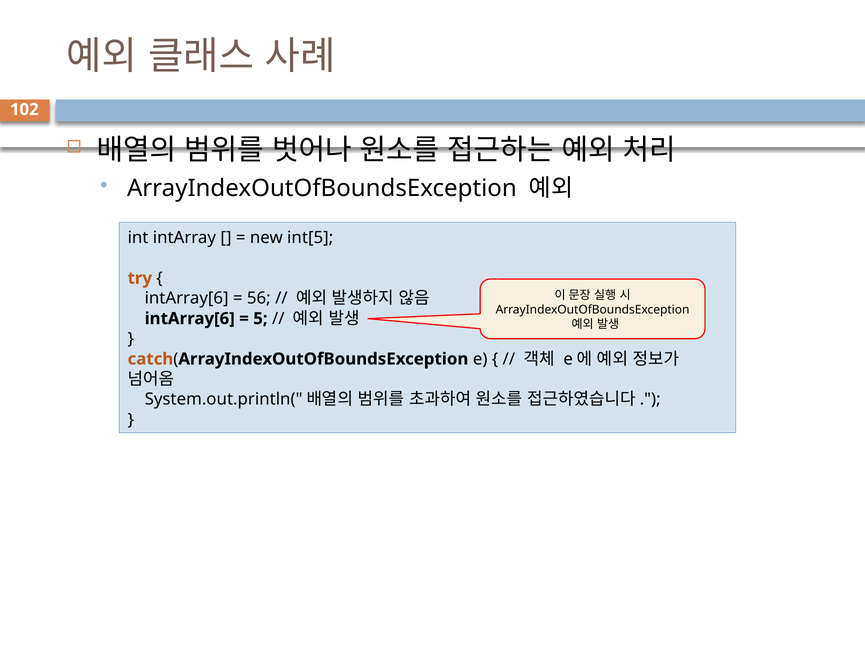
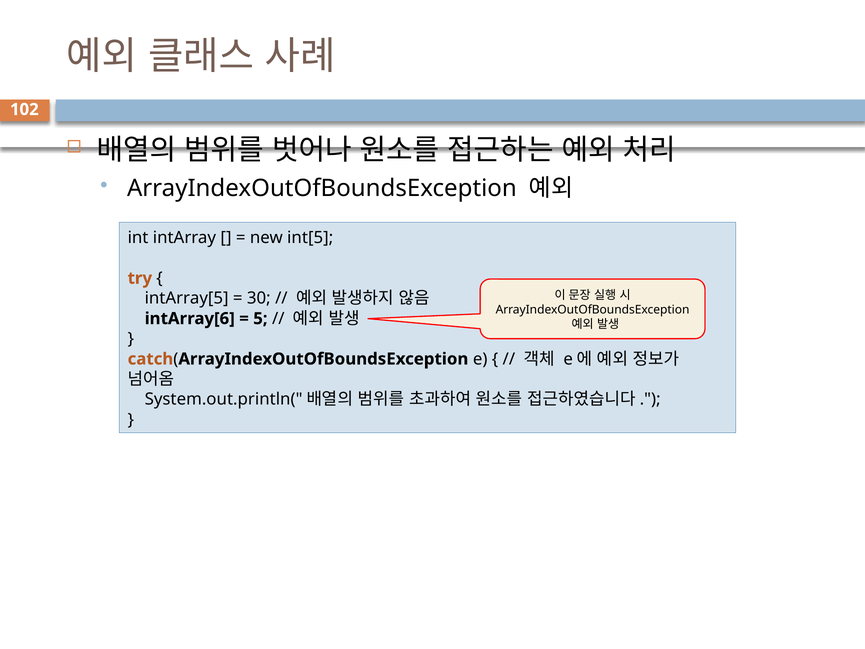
intArray[6: intArray[6 -> intArray[5 (187, 298)
56: 56 -> 30 (259, 298)
